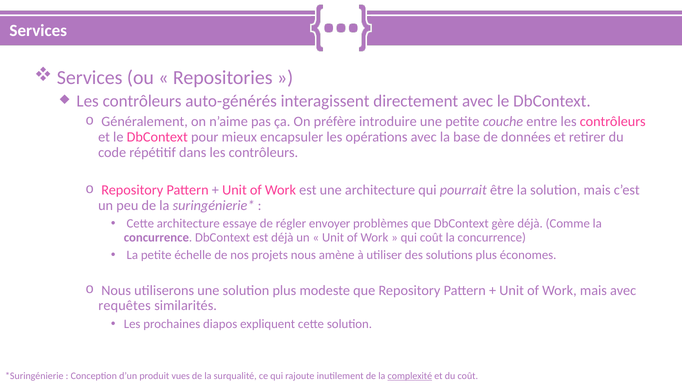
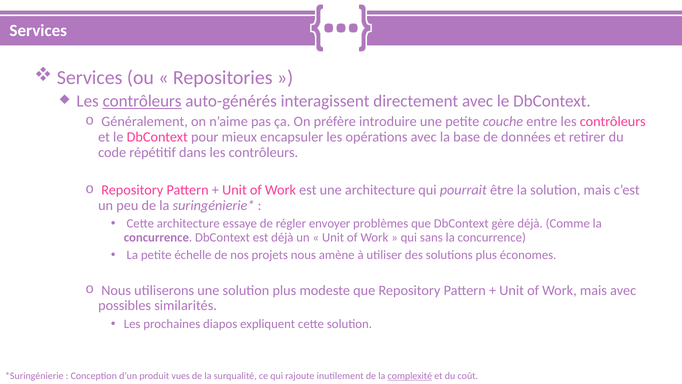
contrôleurs underline: none -> present (142, 101)
qui coût: coût -> sans (431, 237)
requêtes: requêtes -> possibles (125, 305)
